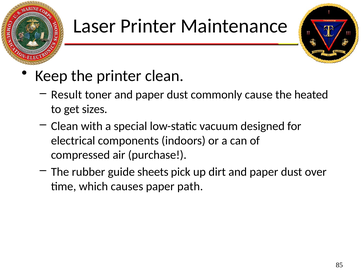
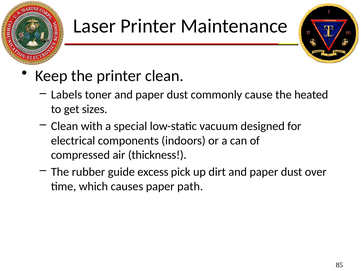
Result: Result -> Labels (67, 95)
purchase: purchase -> thickness (157, 155)
sheets: sheets -> excess (153, 172)
